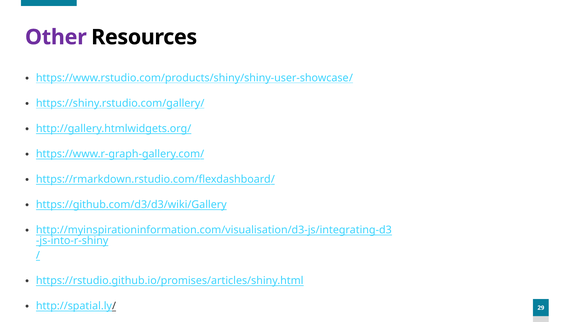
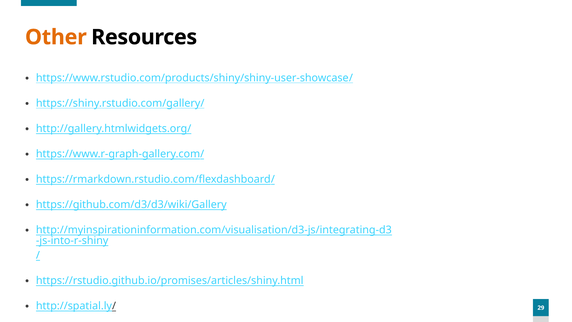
Other colour: purple -> orange (56, 37)
